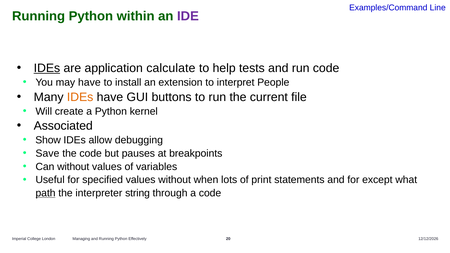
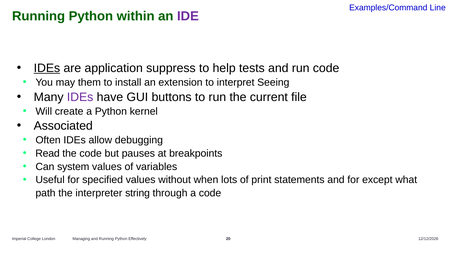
calculate: calculate -> suppress (171, 68)
may have: have -> them (89, 82)
People: People -> Seeing (273, 82)
IDEs colour: orange -> purple (80, 97)
Show: Show -> Often (48, 140)
Save: Save -> Read (48, 153)
Can without: without -> system (73, 167)
path underline: present -> none (46, 193)
